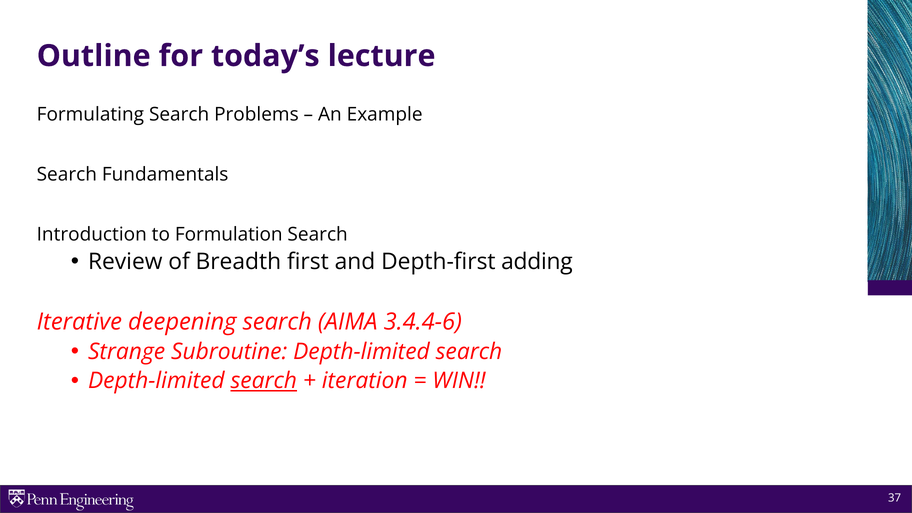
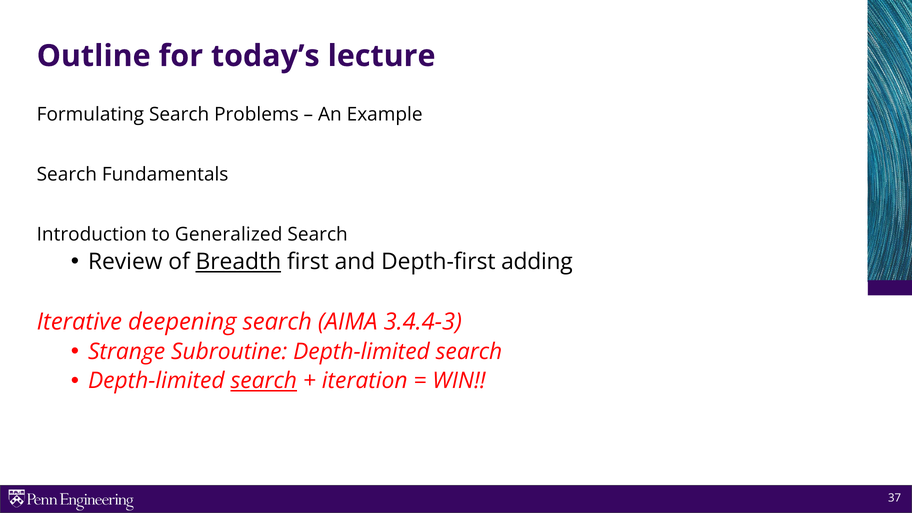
Formulation: Formulation -> Generalized (229, 235)
Breadth underline: none -> present (238, 262)
3.4.4-6: 3.4.4-6 -> 3.4.4-3 (423, 322)
